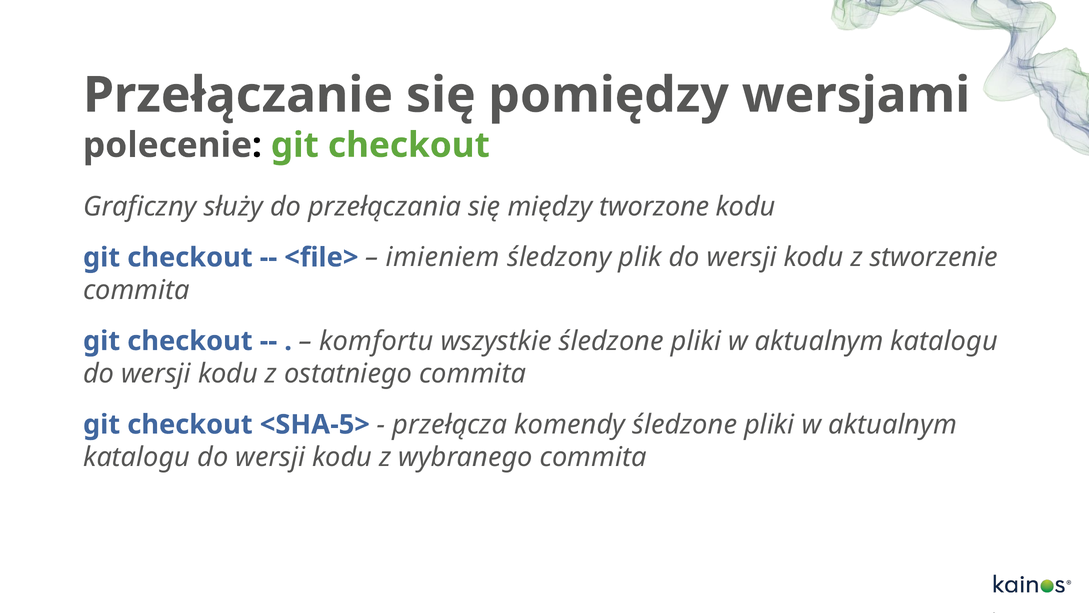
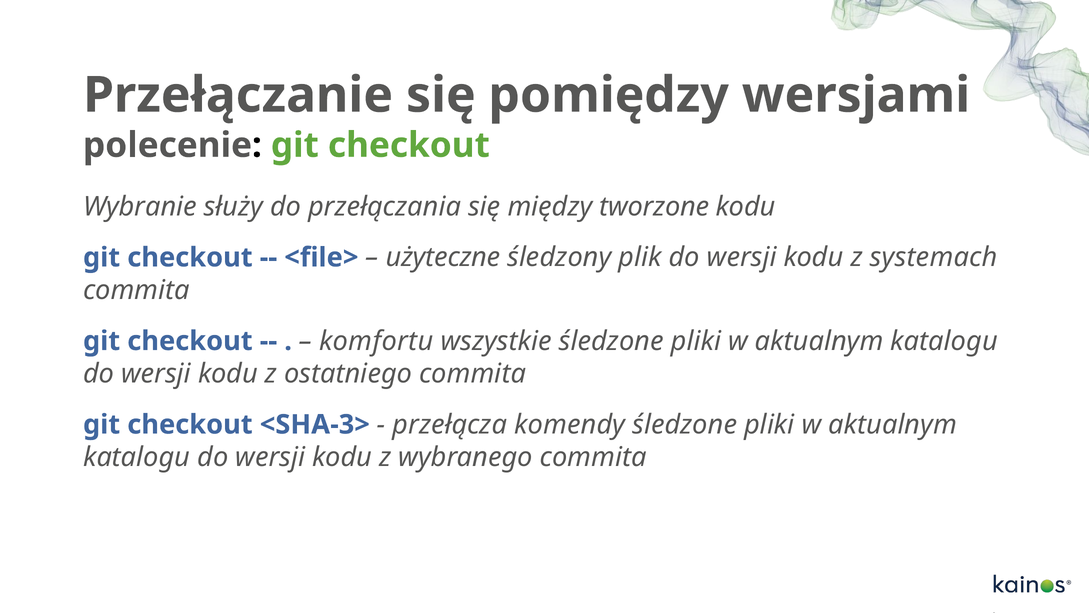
Graficzny: Graficzny -> Wybranie (140, 206)
imieniem: imieniem -> użyteczne (443, 257)
stworzenie: stworzenie -> systemach (934, 257)
<SHA-5>: <SHA-5> -> <SHA-3> (315, 424)
